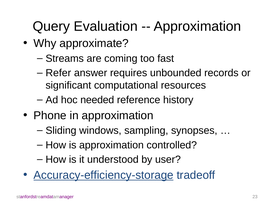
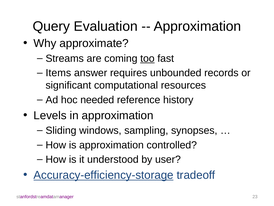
too underline: none -> present (147, 58)
Refer: Refer -> Items (58, 73)
Phone: Phone -> Levels (50, 115)
